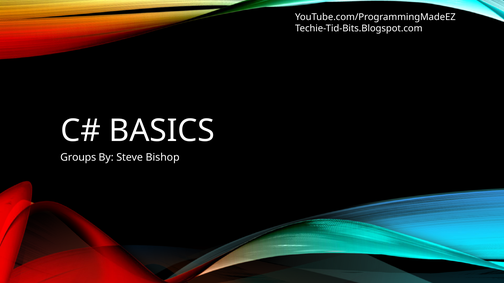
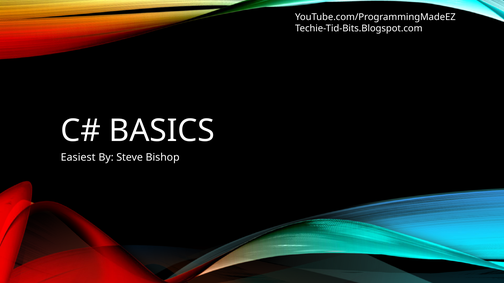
Groups: Groups -> Easiest (78, 158)
